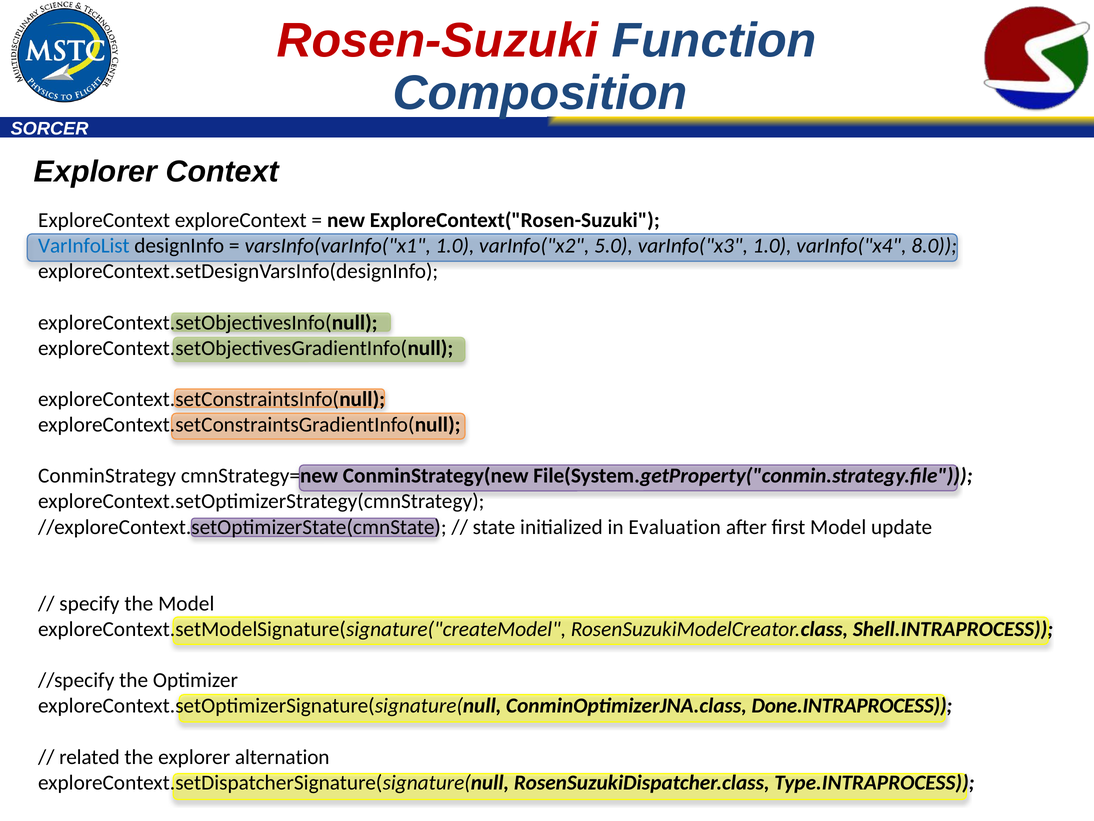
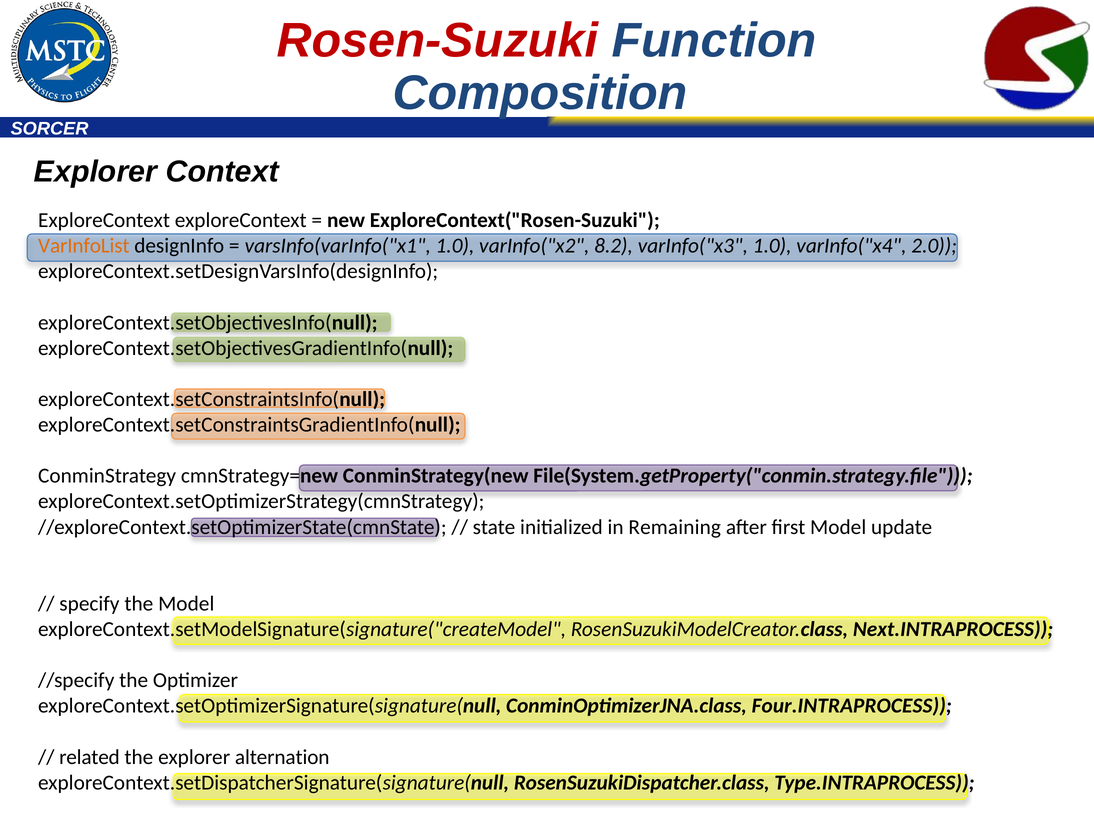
VarInfoList colour: blue -> orange (84, 246)
5.0: 5.0 -> 8.2 (614, 246)
8.0: 8.0 -> 2.0 (934, 246)
Evaluation: Evaluation -> Remaining (675, 527)
Shell.INTRAPROCESS: Shell.INTRAPROCESS -> Next.INTRAPROCESS (953, 629)
Done.INTRAPROCESS: Done.INTRAPROCESS -> Four.INTRAPROCESS (852, 705)
